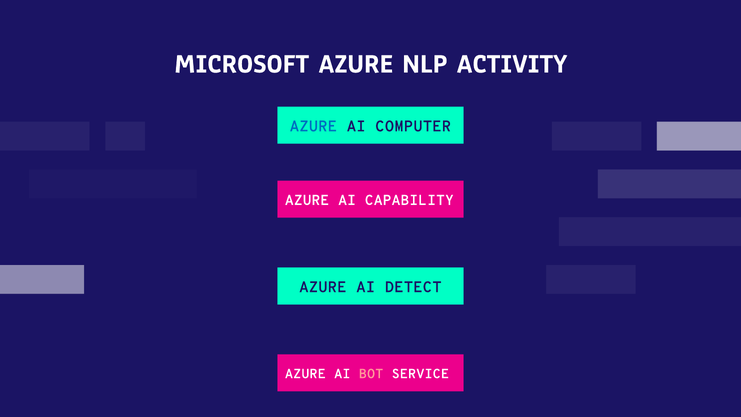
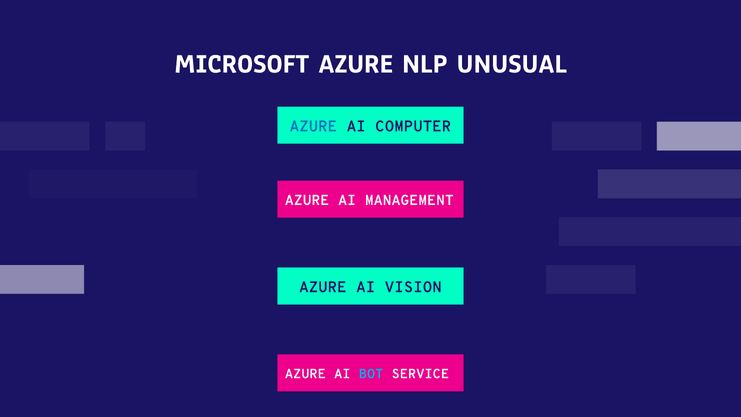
ACTIVITY: ACTIVITY -> UNUSUAL (512, 63)
CAPABILITY: CAPABILITY -> MANAGEMENT (409, 200)
DETECT: DETECT -> VISION (413, 287)
BOT colour: pink -> light blue (371, 374)
